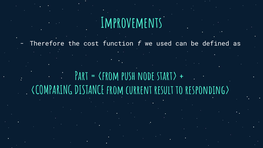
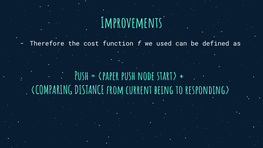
Part: Part -> Push (82, 76)
<from: <from -> <paper (108, 76)
result: result -> being (164, 90)
